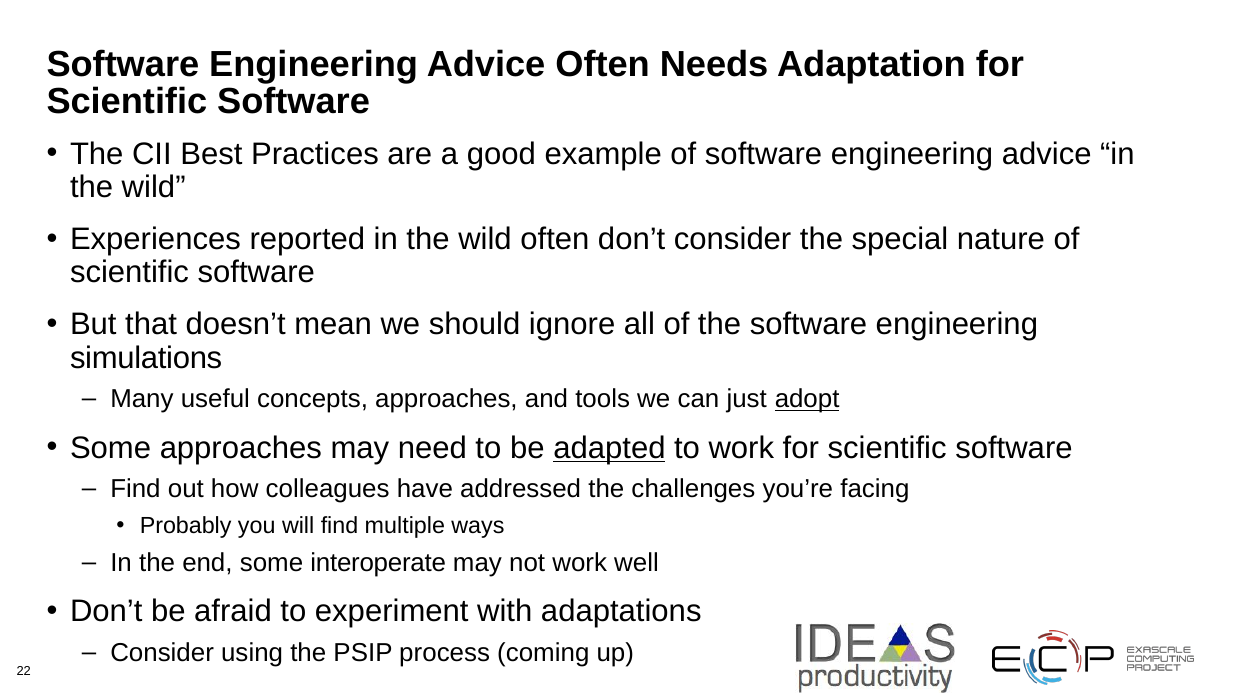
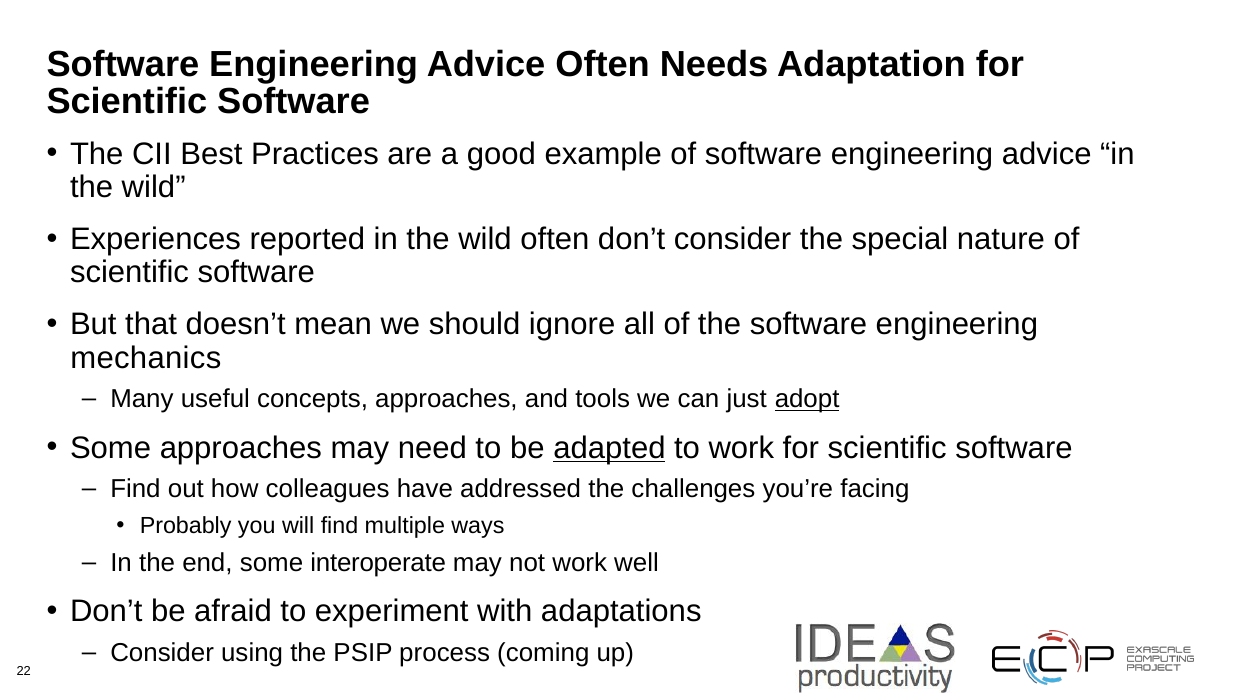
simulations: simulations -> mechanics (146, 358)
